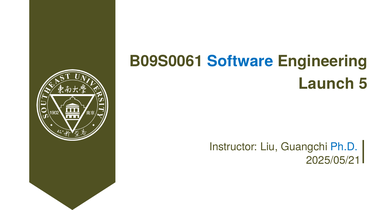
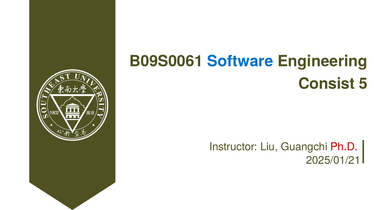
Launch: Launch -> Consist (327, 84)
Ph.D colour: blue -> red (344, 147)
2025/05/21: 2025/05/21 -> 2025/01/21 (333, 160)
